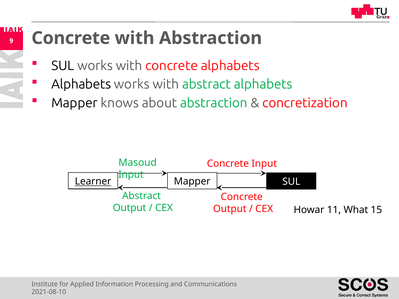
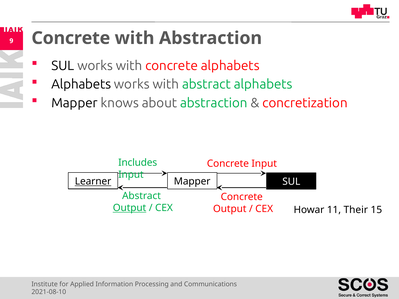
Masoud: Masoud -> Includes (138, 163)
Output underline: none -> present (130, 208)
What: What -> Their (356, 210)
